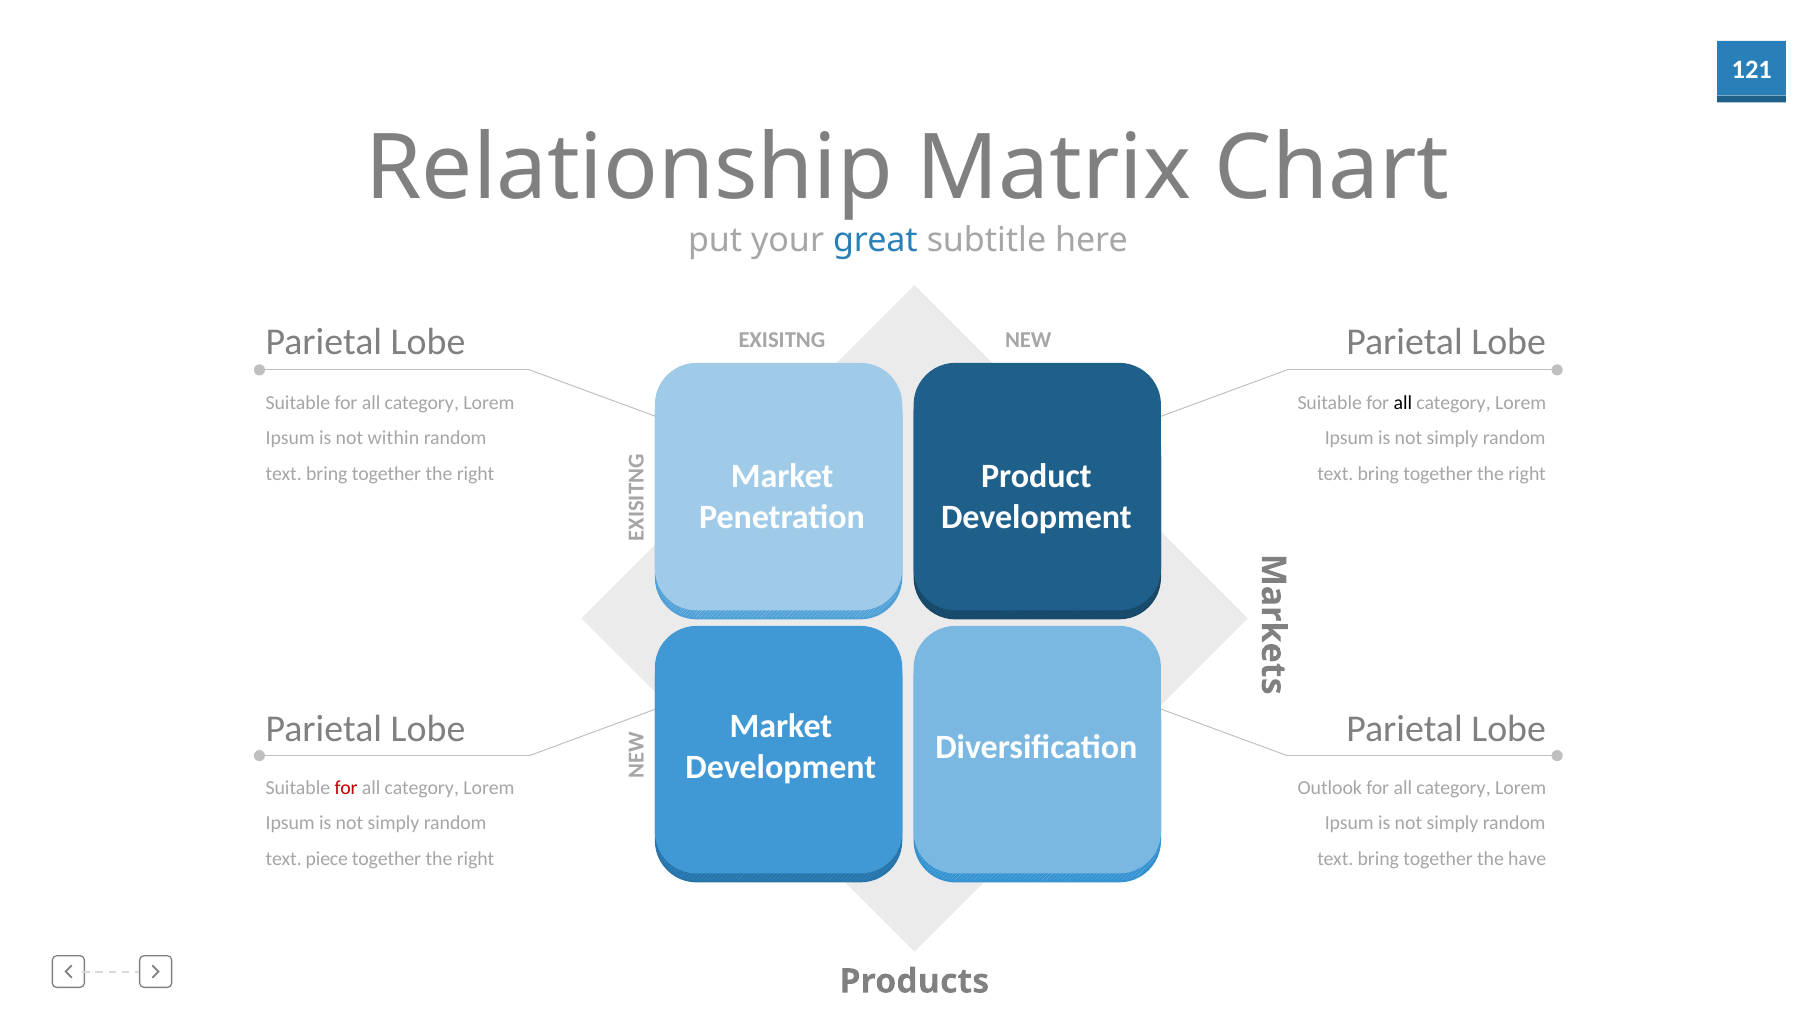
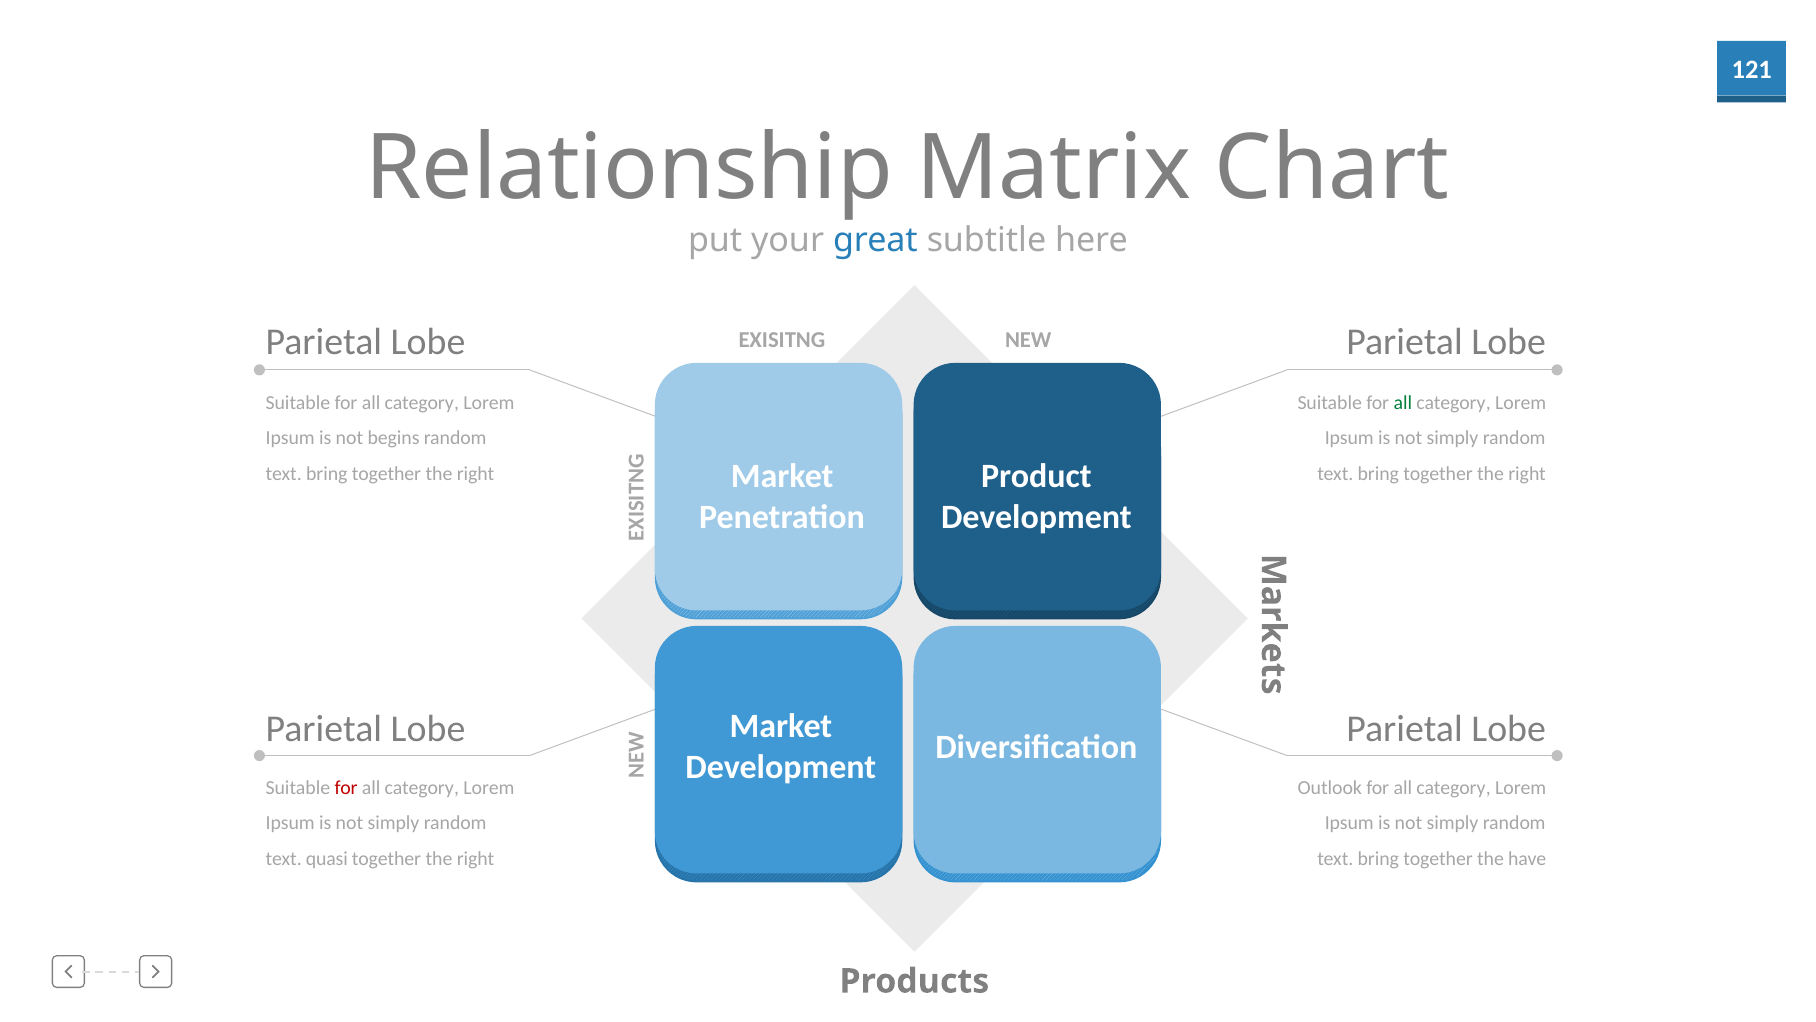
all colour: black -> green (1403, 402)
within: within -> begins (394, 438)
piece: piece -> quasi (327, 859)
